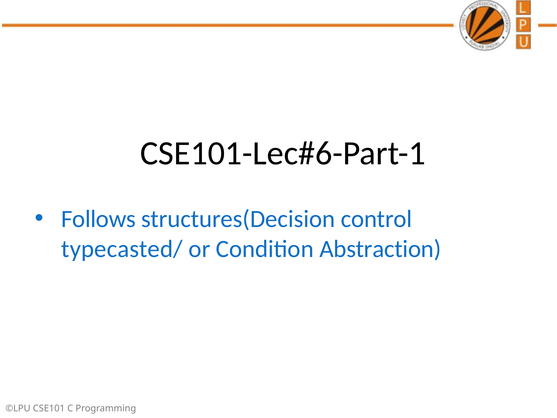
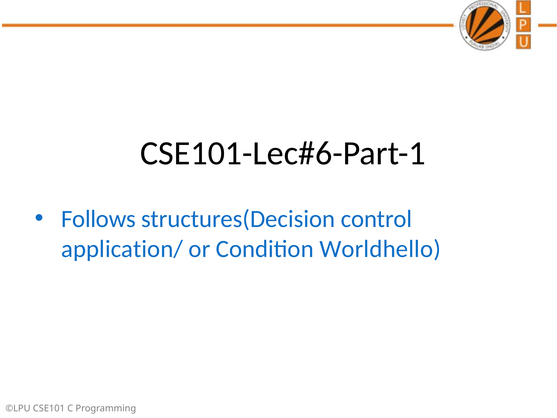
typecasted/: typecasted/ -> application/ (122, 249)
Abstraction: Abstraction -> Worldhello (380, 249)
